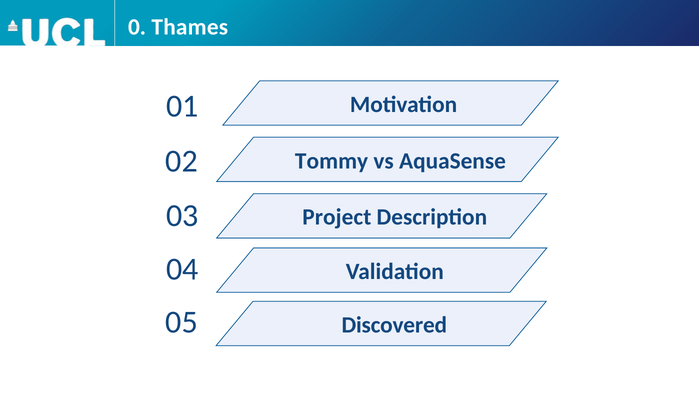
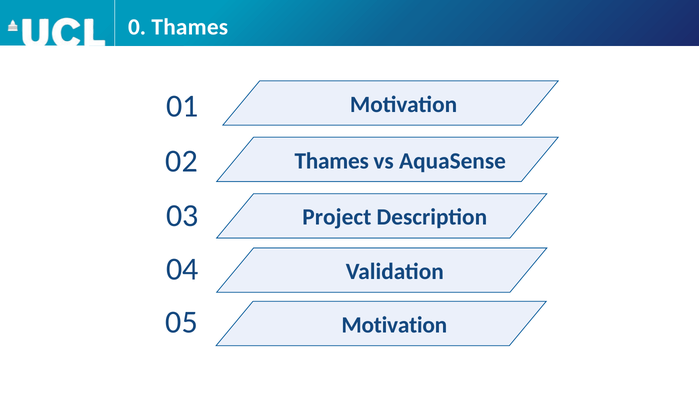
Tommy: Tommy -> Thames (332, 161)
Discovered: Discovered -> Motivation (394, 325)
